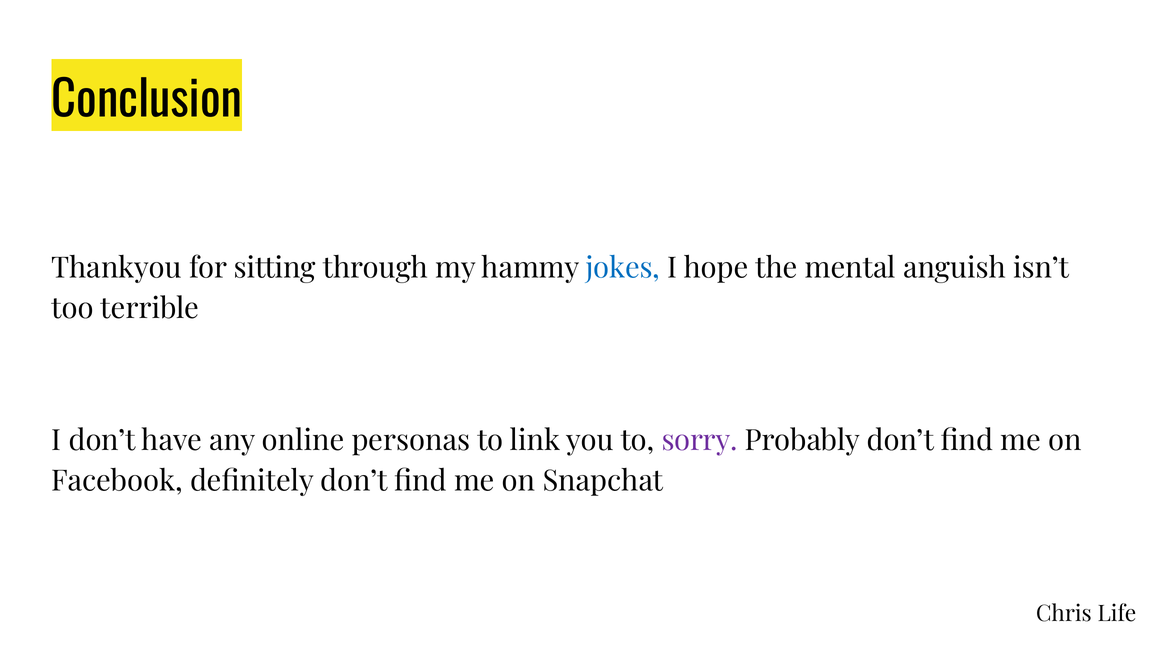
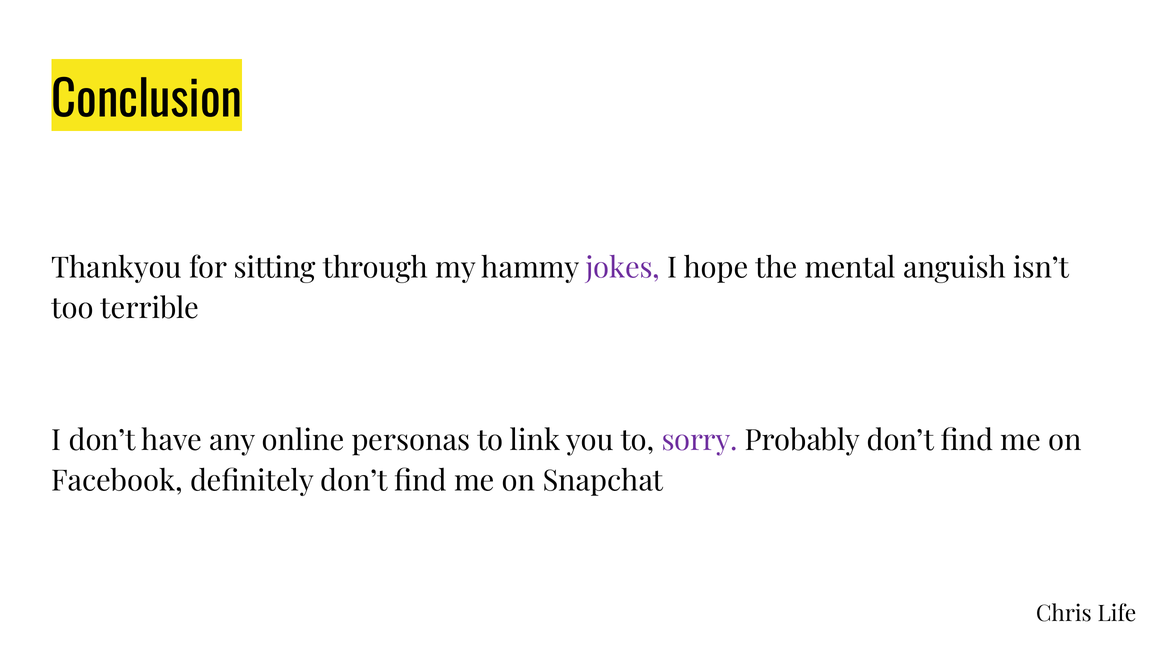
jokes colour: blue -> purple (623, 269)
